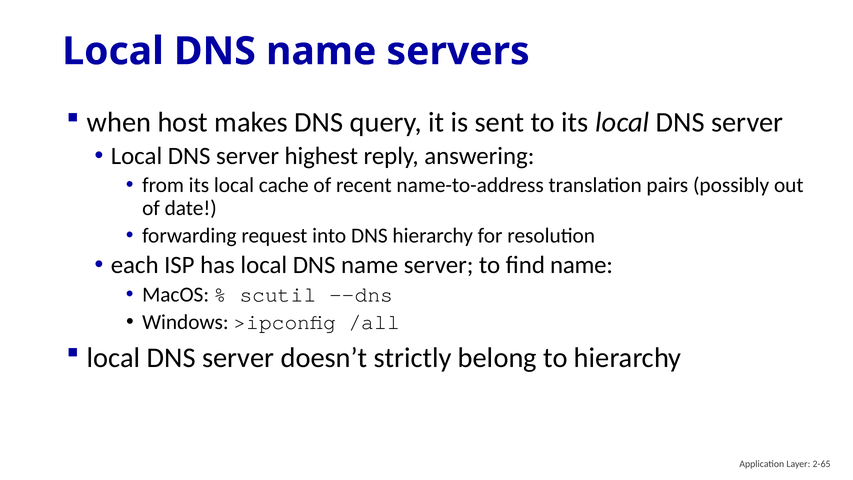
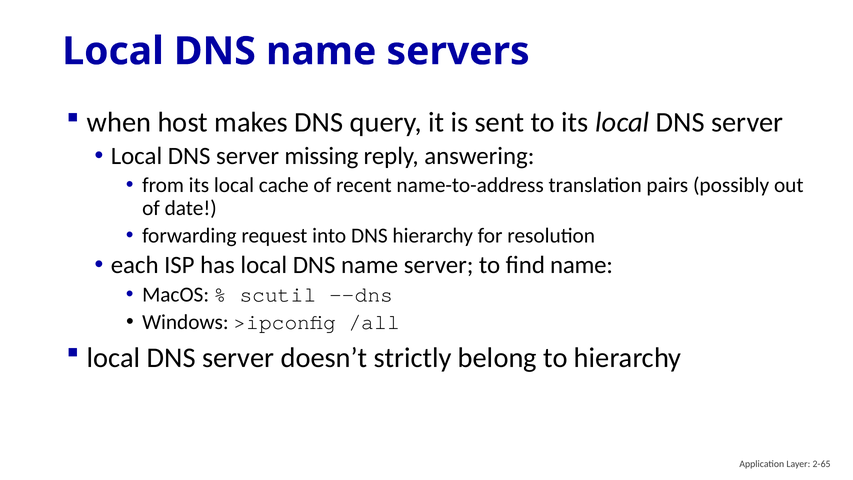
highest: highest -> missing (321, 156)
